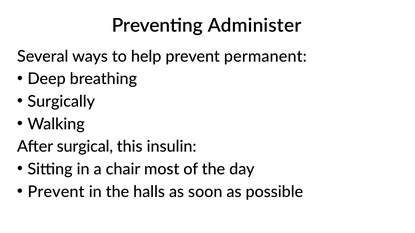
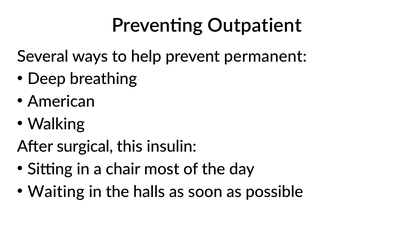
Administer: Administer -> Outpatient (255, 26)
Surgically: Surgically -> American (61, 102)
Prevent: Prevent -> Waiting (56, 192)
